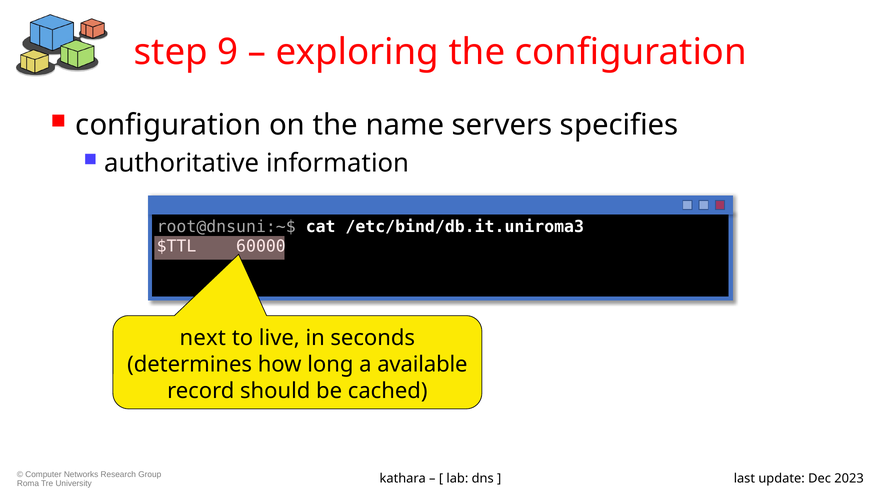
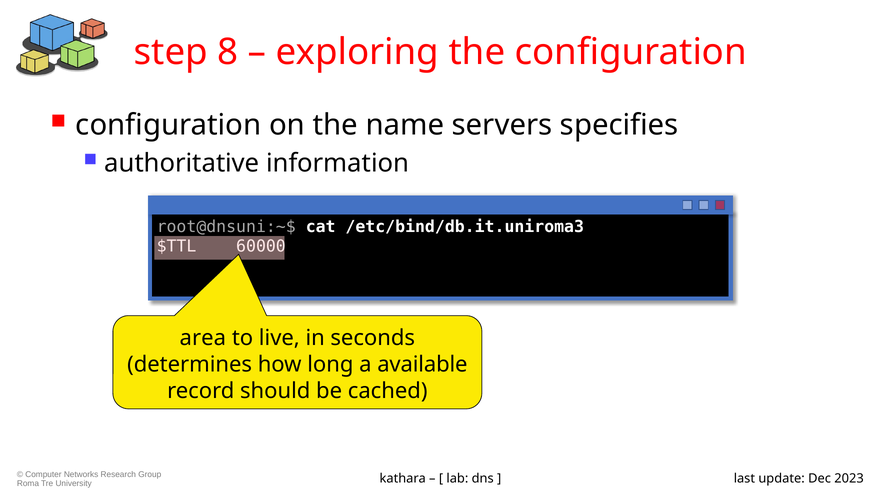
9: 9 -> 8 (228, 52)
next: next -> area (203, 338)
